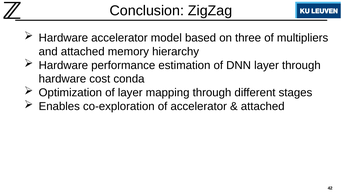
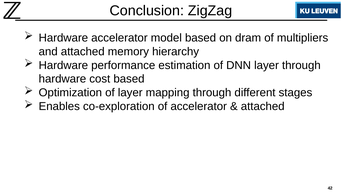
three: three -> dram (248, 38)
cost conda: conda -> based (129, 79)
